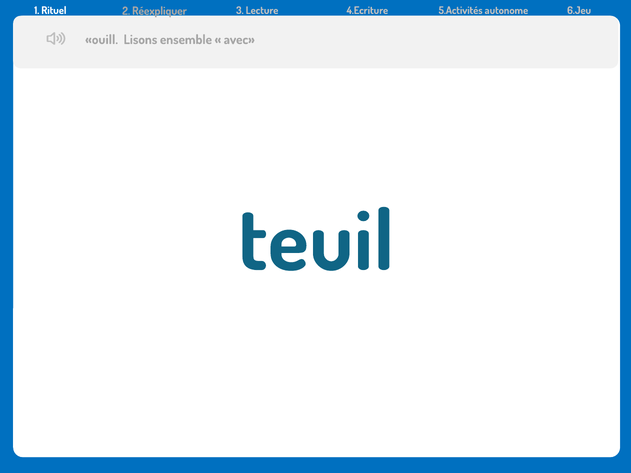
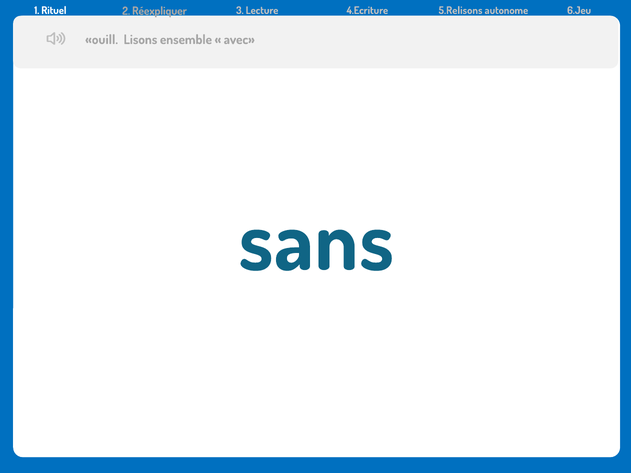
5.Activités: 5.Activités -> 5.Relisons (461, 11)
teuil: teuil -> sans (316, 242)
